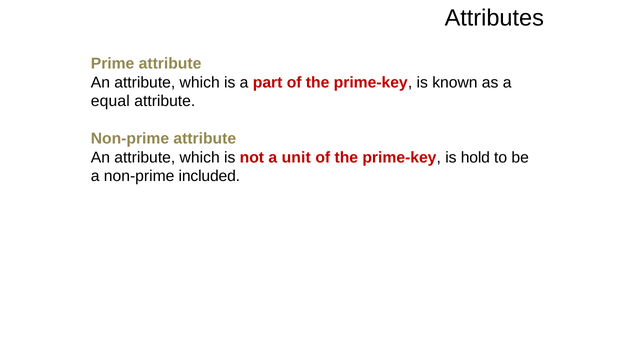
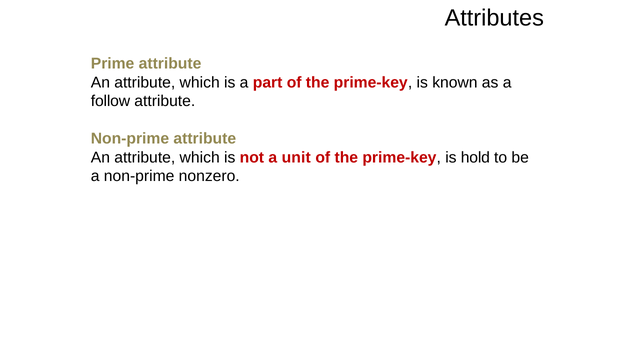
equal: equal -> follow (110, 101)
included: included -> nonzero (209, 177)
